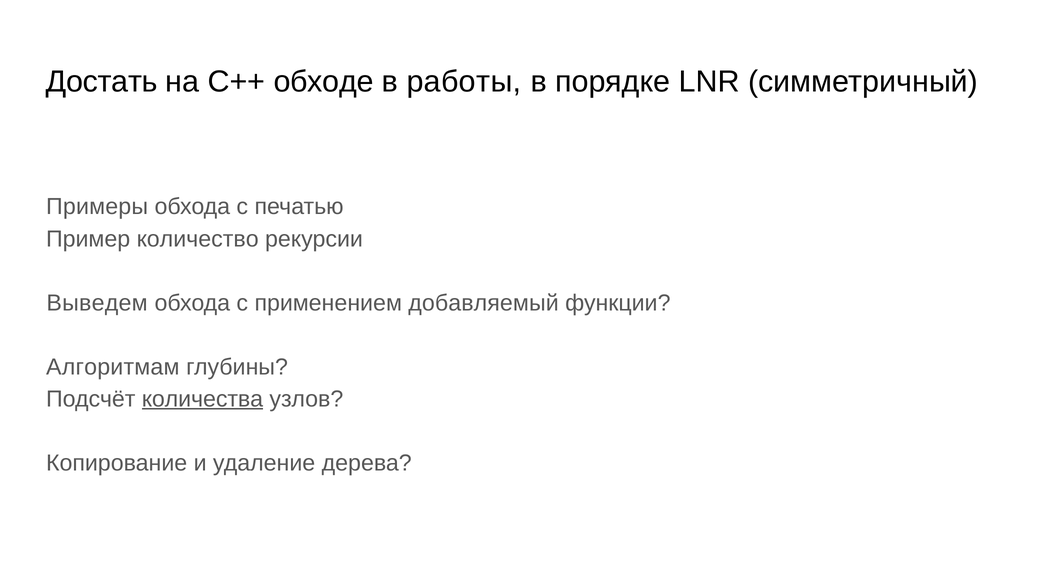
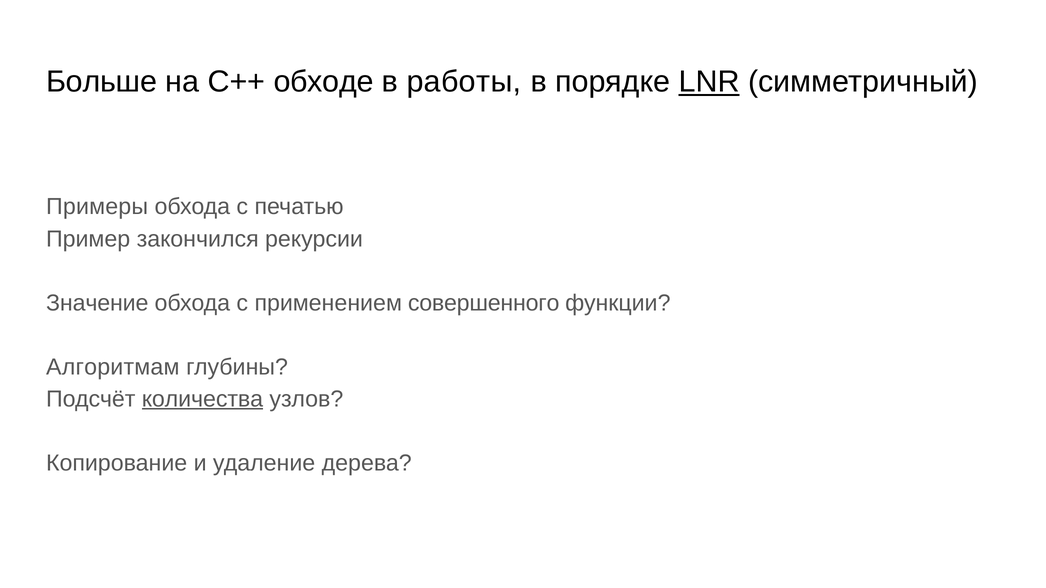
Достать: Достать -> Больше (102, 82)
LNR underline: none -> present (709, 82)
количество: количество -> закончился (198, 239)
Выведем: Выведем -> Значение (97, 303)
добавляемый: добавляемый -> совершенного (484, 303)
